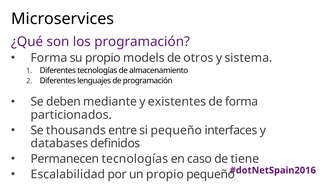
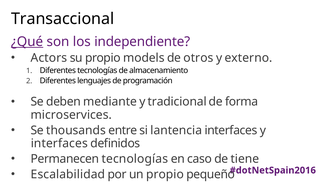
Microservices: Microservices -> Transaccional (63, 19)
¿Qué underline: none -> present (27, 42)
los programación: programación -> independiente (142, 42)
Forma: Forma -> Actors (49, 58)
sistema: sistema -> externo (249, 58)
existentes: existentes -> tradicional (177, 101)
particionados: particionados -> microservices (71, 114)
si pequeño: pequeño -> lantencia (176, 130)
databases: databases -> interfaces (59, 143)
